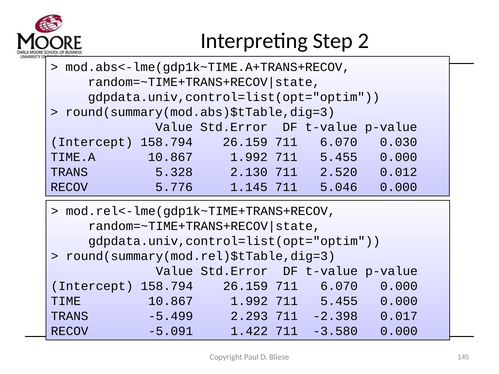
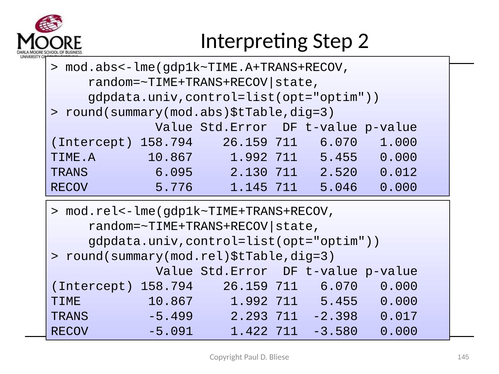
0.030: 0.030 -> 1.000 (399, 142)
5.328: 5.328 -> 6.095 (174, 172)
